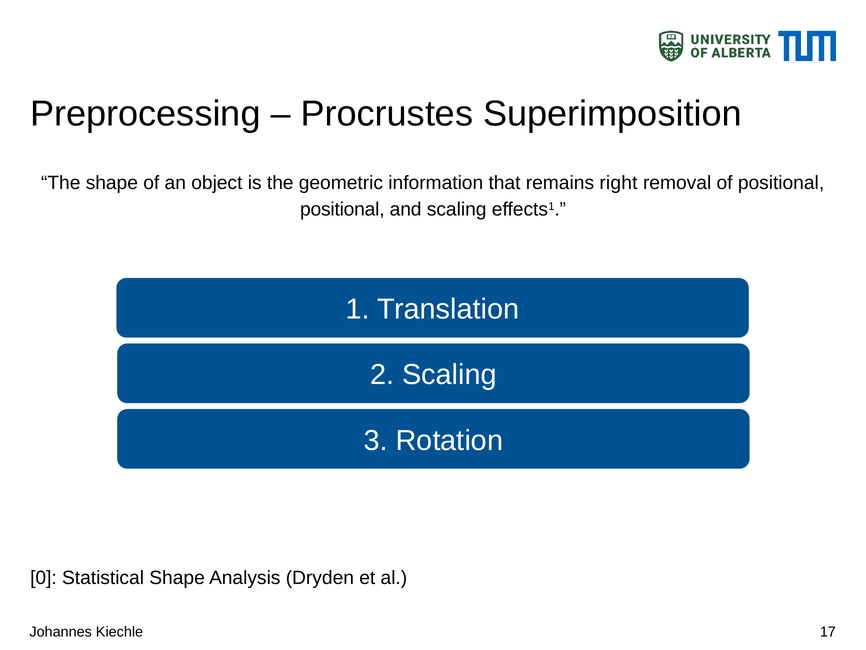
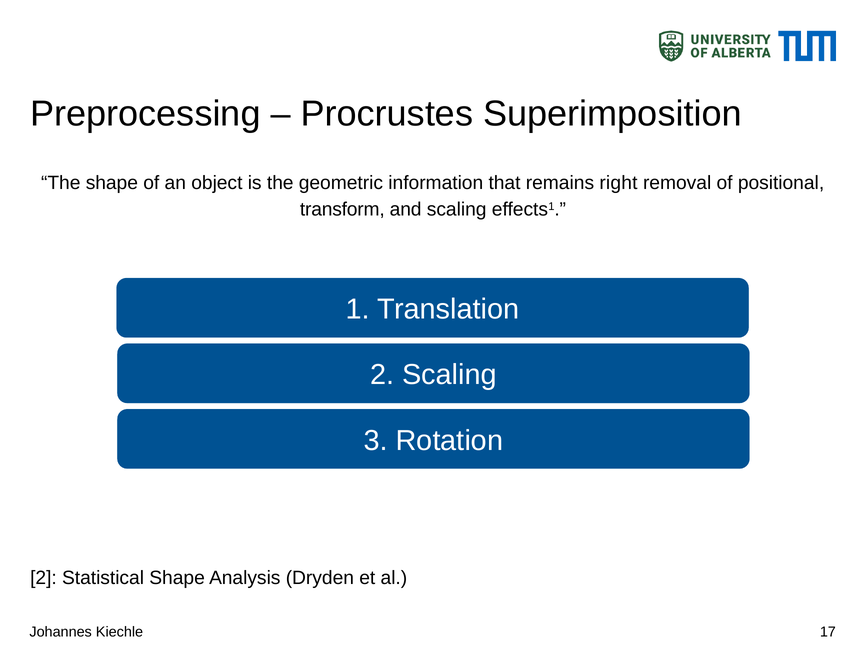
positional: positional -> transform (342, 209)
0: 0 -> 2 (43, 577)
